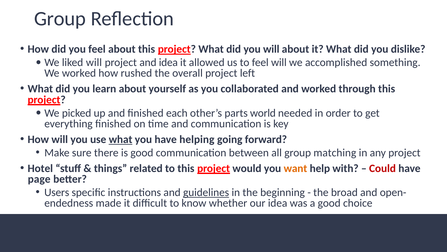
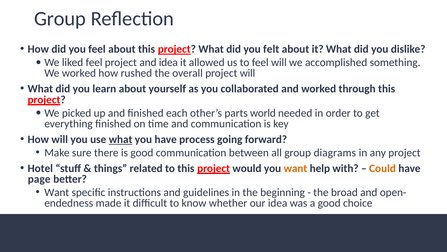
you will: will -> felt (271, 49)
liked will: will -> feel (94, 62)
project left: left -> will (248, 73)
helping: helping -> process (197, 139)
matching: matching -> diagrams (335, 152)
Could colour: red -> orange (382, 168)
Users: Users -> Want (57, 192)
guidelines underline: present -> none (206, 192)
